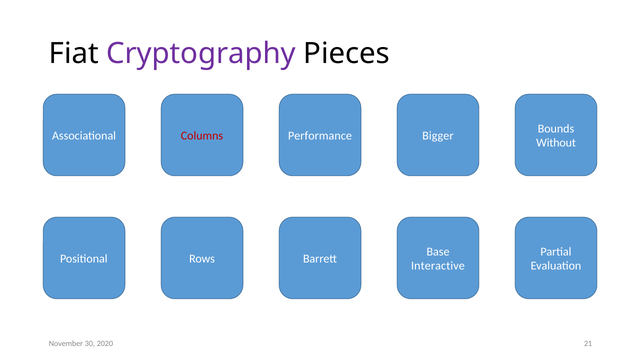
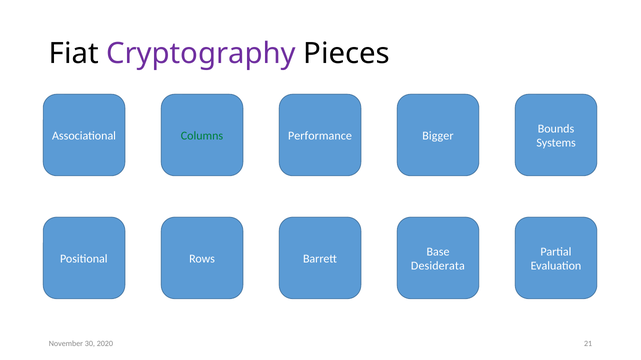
Columns colour: red -> green (202, 136)
Without: Without -> Systems (556, 143)
Interactive: Interactive -> Desiderata (438, 266)
